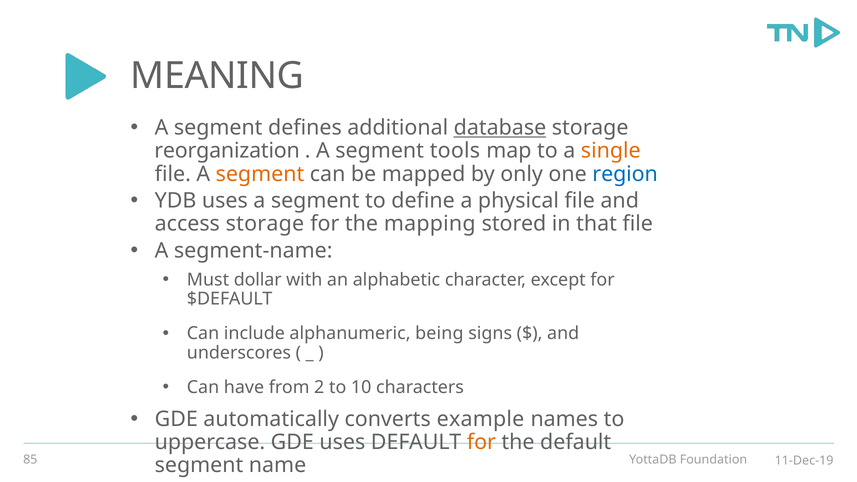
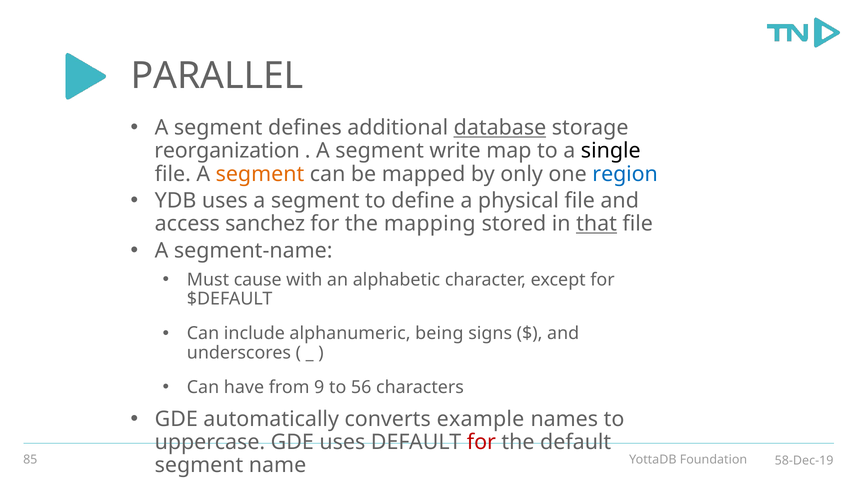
MEANING: MEANING -> PARALLEL (217, 76)
tools: tools -> write (455, 151)
single colour: orange -> black (611, 151)
access storage: storage -> sanchez (265, 224)
that underline: none -> present (597, 224)
dollar: dollar -> cause (258, 280)
2: 2 -> 9 (319, 387)
10: 10 -> 56 (361, 387)
for colour: orange -> red (481, 442)
11-Dec-19: 11-Dec-19 -> 58-Dec-19 (804, 460)
